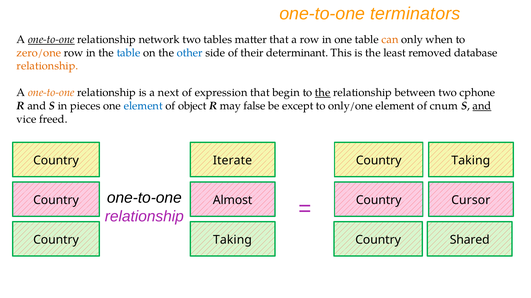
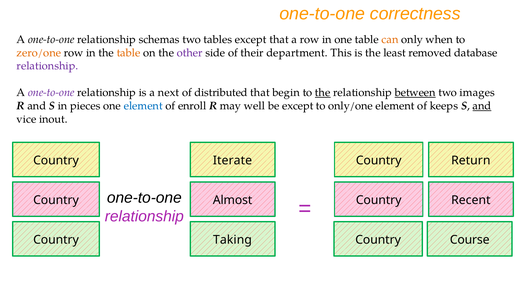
terminators: terminators -> correctness (415, 14)
one-to-one underline: present -> none (51, 40)
network: network -> schemas (159, 40)
tables matter: matter -> except (251, 40)
table colour: blue -> orange (129, 53)
other colour: blue -> purple (190, 53)
determinant: determinant -> department (297, 53)
relationship colour: orange -> purple (47, 66)
one-to-one colour: orange -> purple (51, 93)
expression: expression -> distributed (221, 93)
between underline: none -> present (415, 93)
cphone: cphone -> images (477, 93)
object: object -> enroll (192, 106)
false: false -> well (254, 106)
cnum: cnum -> keeps (444, 106)
freed: freed -> inout (53, 119)
Taking: Taking -> Return (471, 161)
Cursor: Cursor -> Recent (471, 201)
Shared: Shared -> Course (470, 240)
